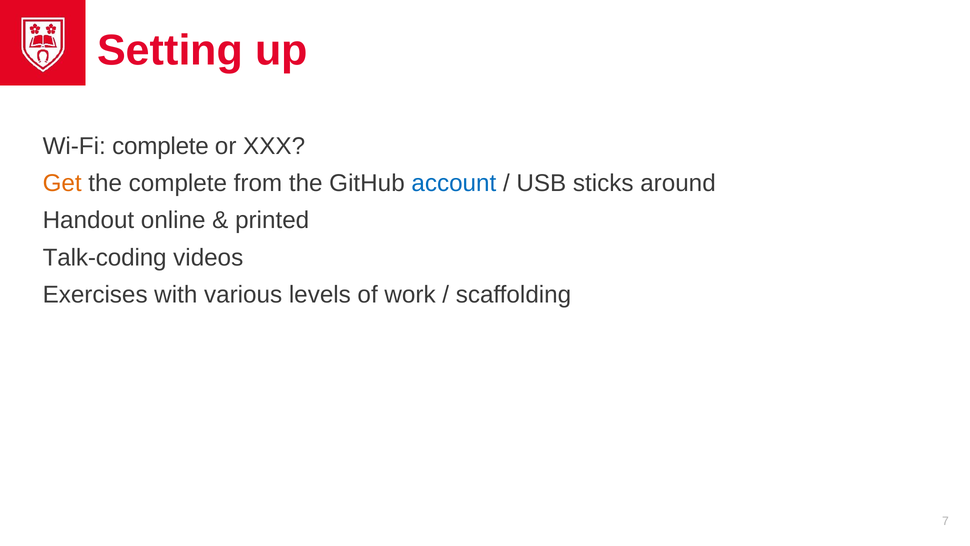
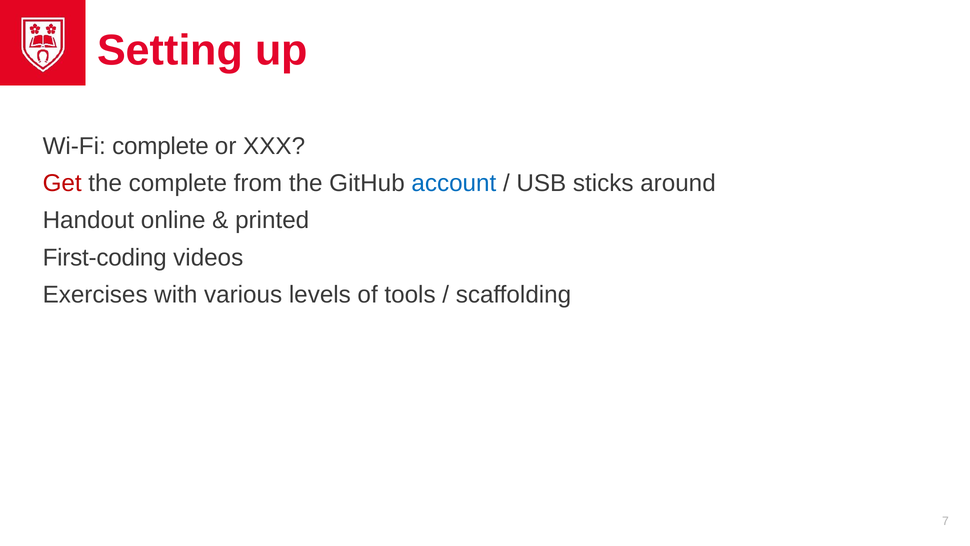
Get colour: orange -> red (62, 183)
Talk-coding: Talk-coding -> First-coding (105, 258)
work: work -> tools (410, 295)
